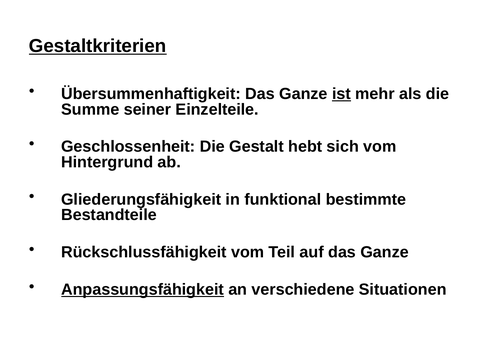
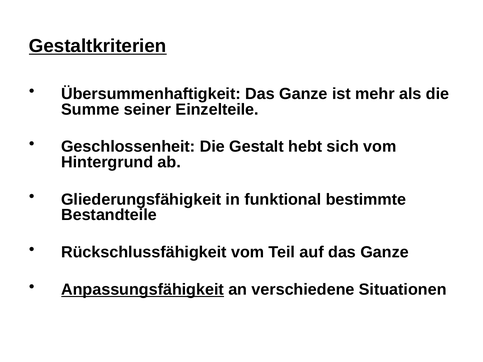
ist underline: present -> none (341, 94)
